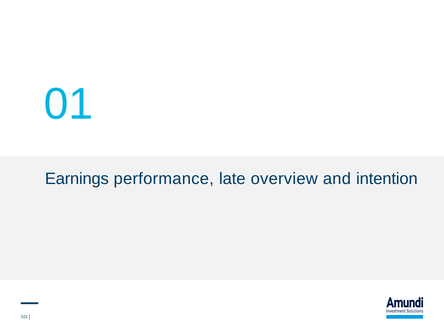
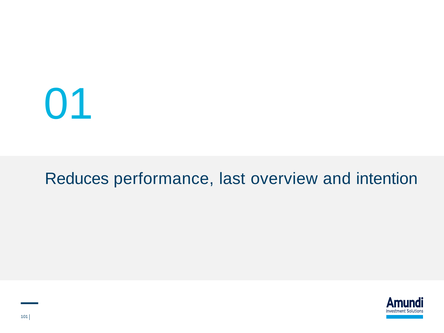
Earnings: Earnings -> Reduces (77, 179)
late: late -> last (232, 179)
